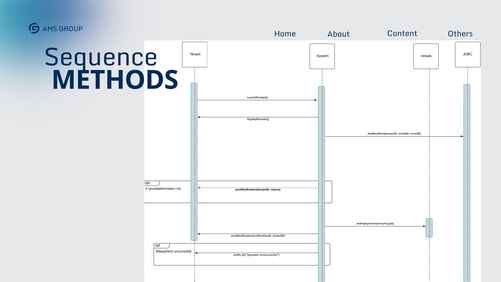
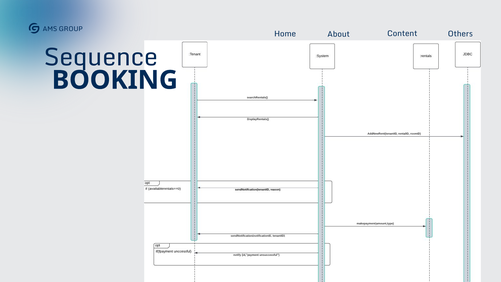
METHODS: METHODS -> BOOKING (115, 80)
